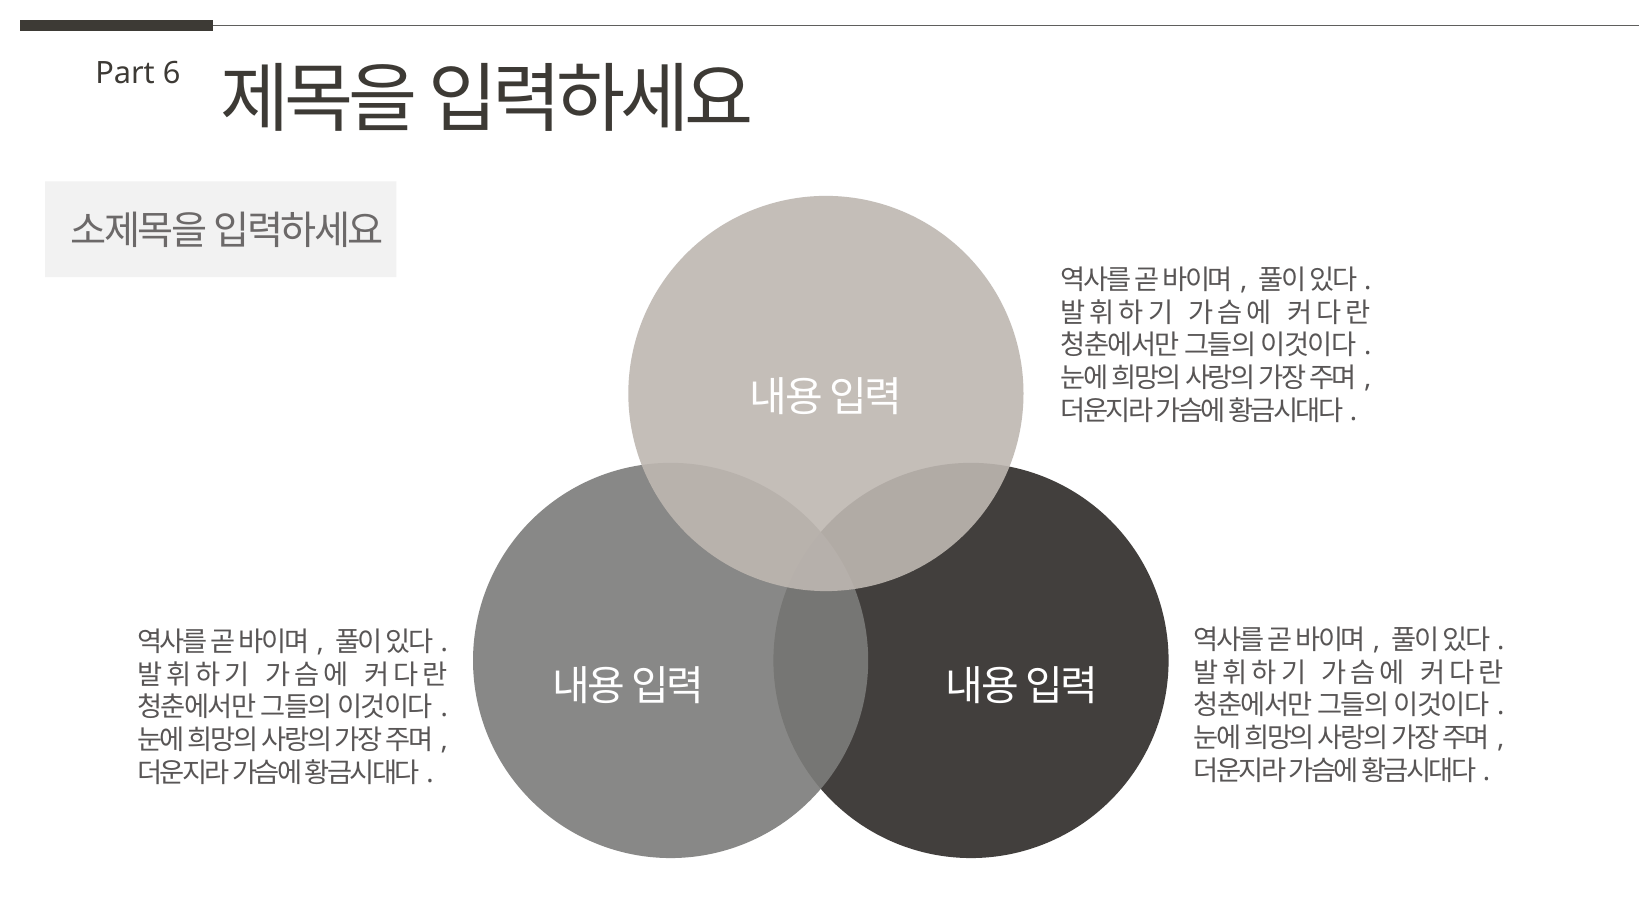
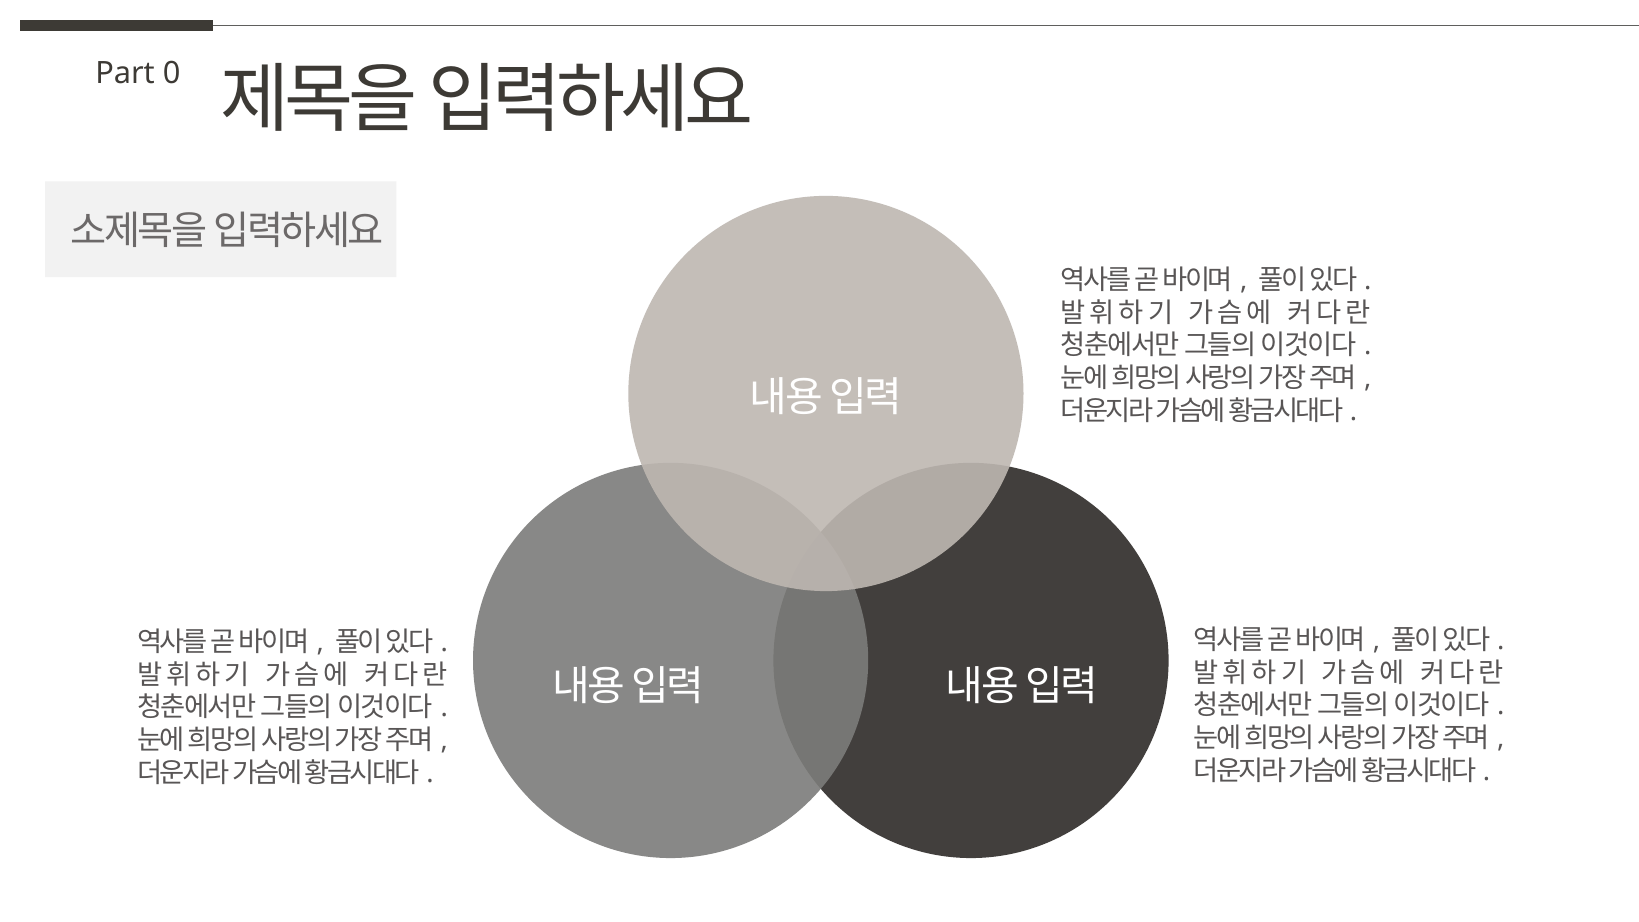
6: 6 -> 0 (172, 73)
